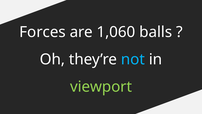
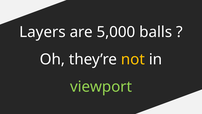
Forces: Forces -> Layers (42, 32)
1,060: 1,060 -> 5,000 (116, 32)
not colour: light blue -> yellow (133, 59)
